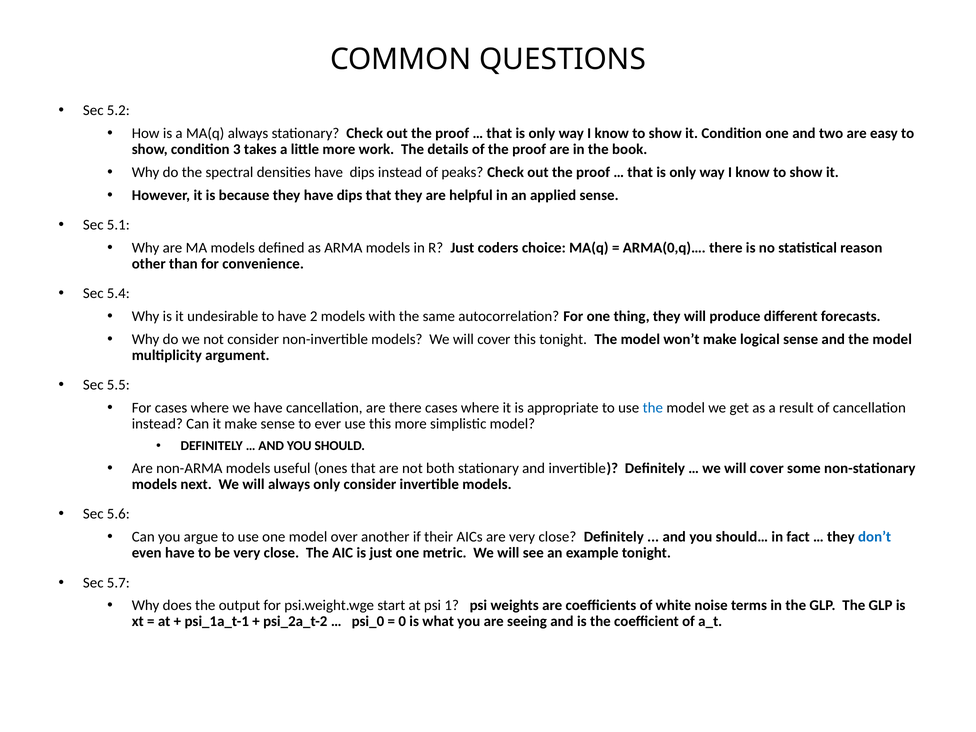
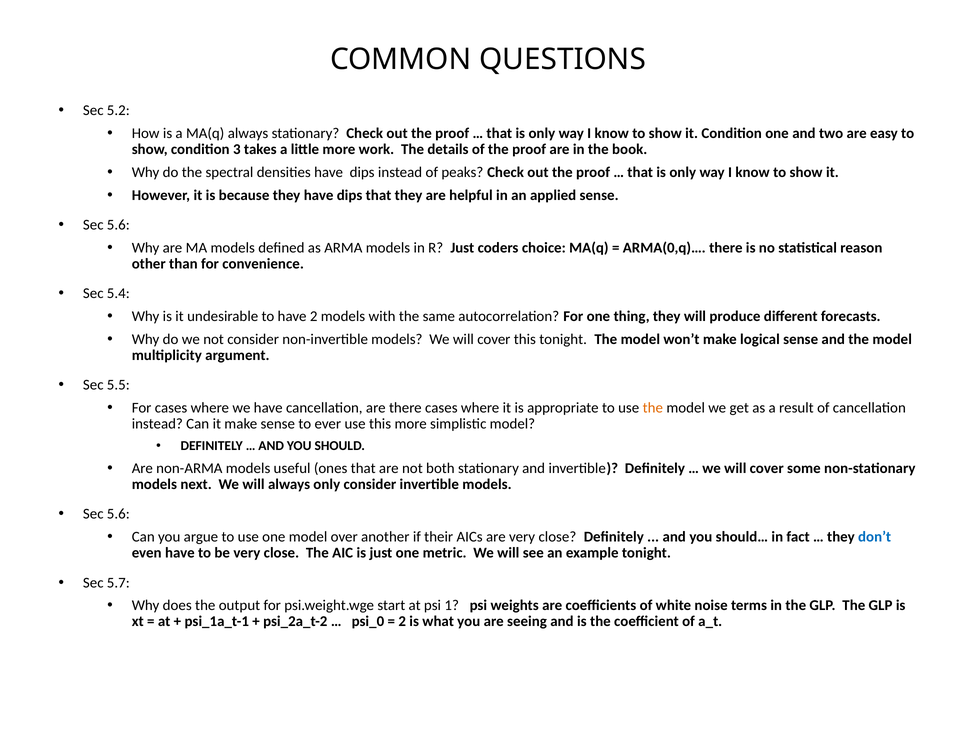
5.1: 5.1 -> 5.6 (118, 225)
the colour: blue -> orange (653, 408)
0: 0 -> 2 (402, 622)
